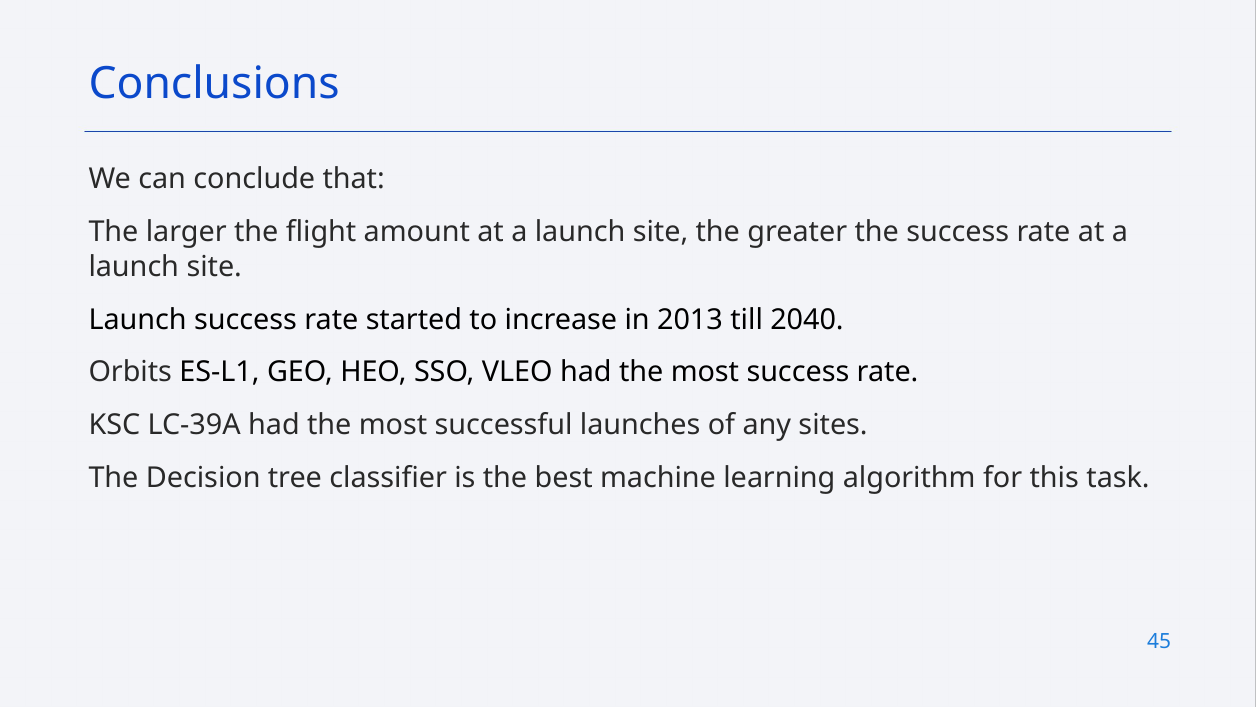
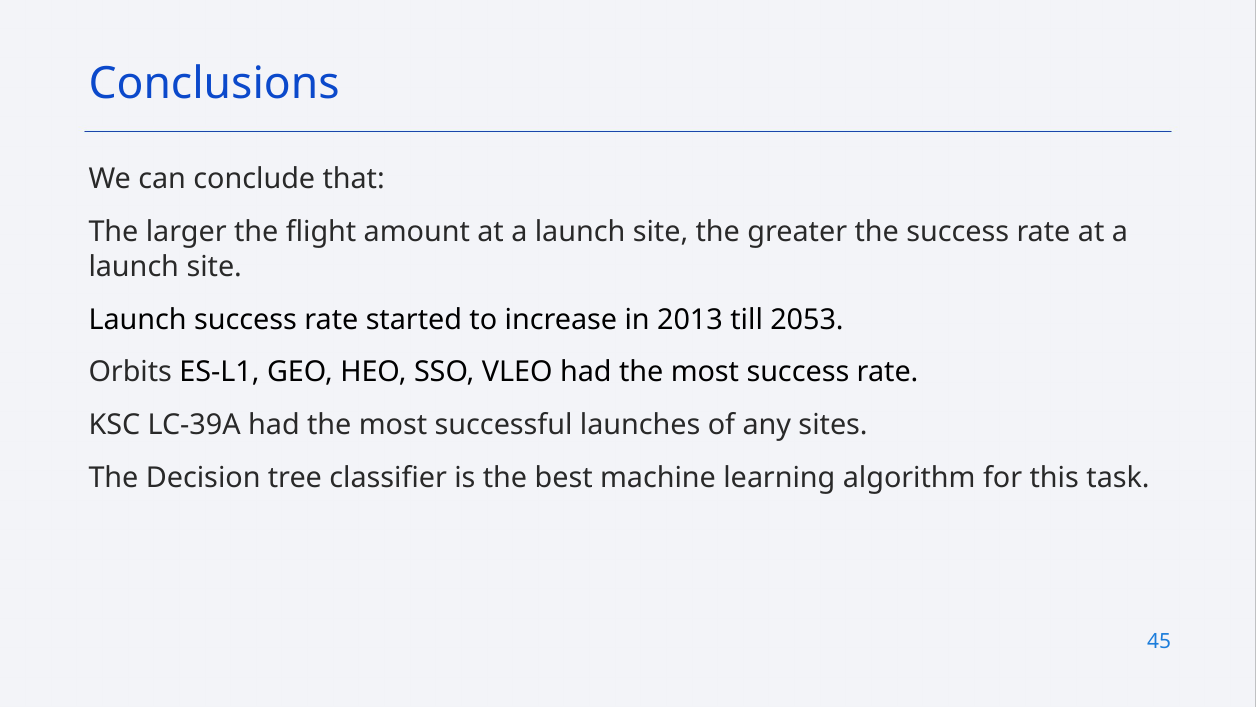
2040: 2040 -> 2053 (807, 319)
